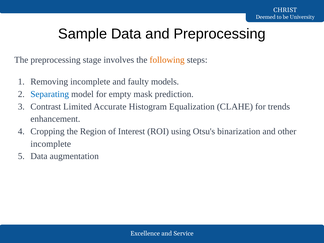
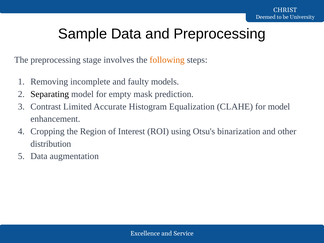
Separating colour: blue -> black (50, 94)
for trends: trends -> model (279, 107)
incomplete: incomplete -> distribution (51, 144)
